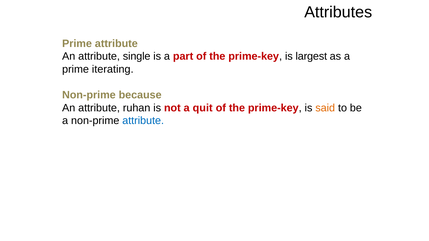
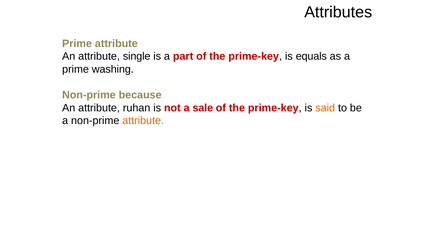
largest: largest -> equals (311, 56)
iterating: iterating -> washing (113, 69)
quit: quit -> sale (203, 108)
attribute colour: blue -> orange (143, 121)
